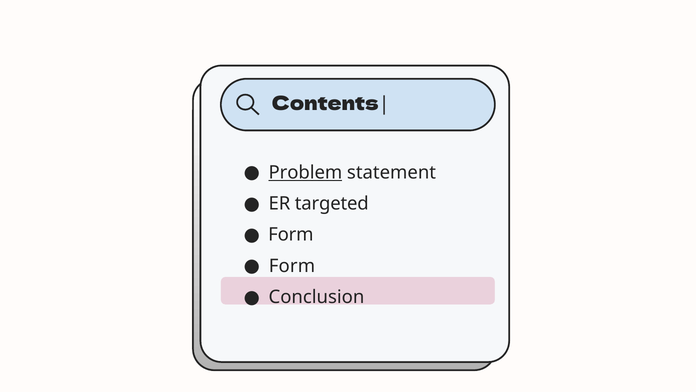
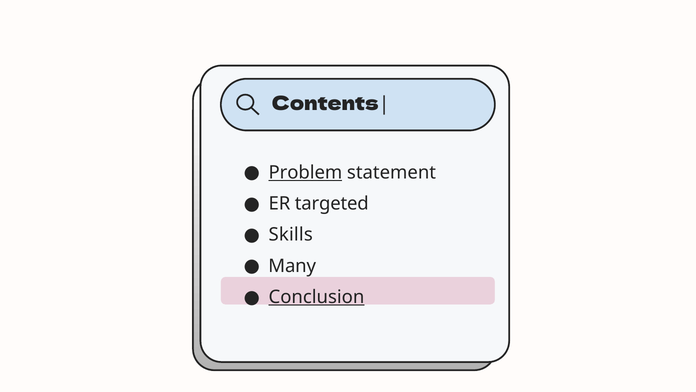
Form: Form -> Skills (291, 235)
Form: Form -> Many (292, 266)
Conclusion underline: none -> present (316, 297)
